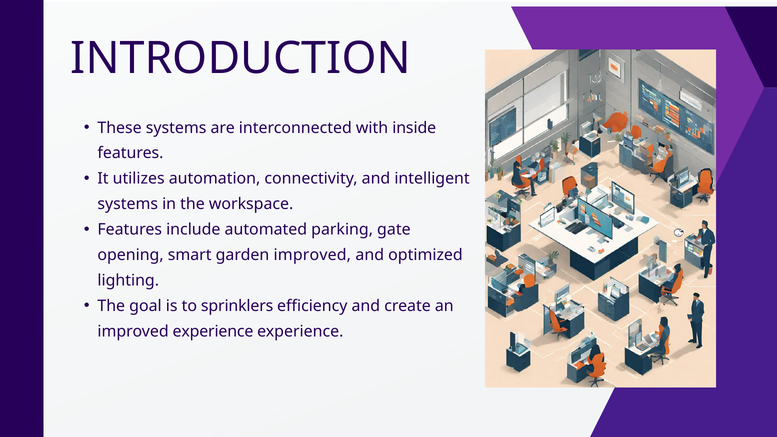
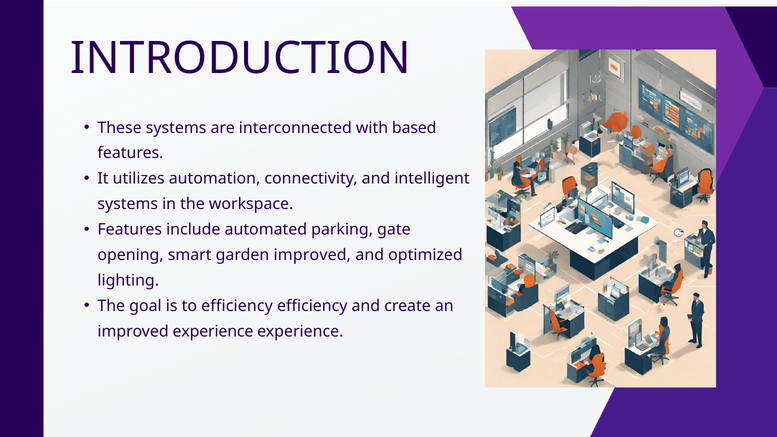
inside: inside -> based (414, 128)
to sprinklers: sprinklers -> efficiency (237, 306)
